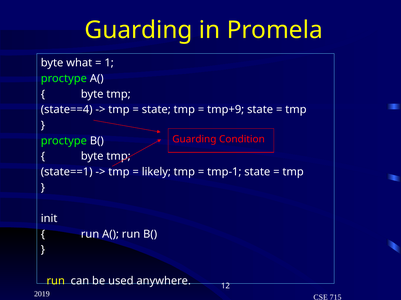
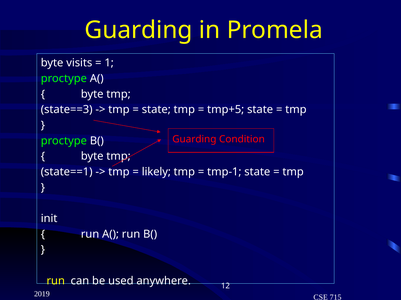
what: what -> visits (79, 63)
state==4: state==4 -> state==3 (67, 110)
tmp+9: tmp+9 -> tmp+5 (226, 110)
